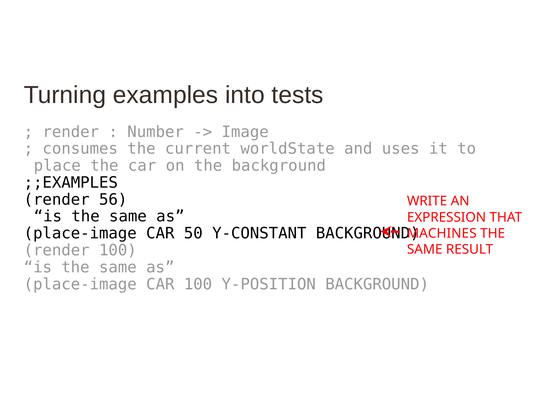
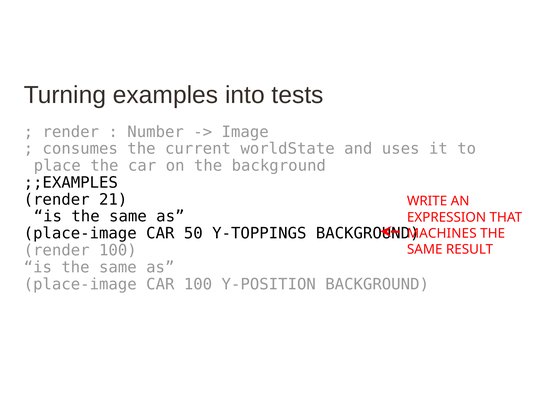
56: 56 -> 21 (113, 199)
Y-CONSTANT: Y-CONSTANT -> Y-TOPPINGS (259, 233)
